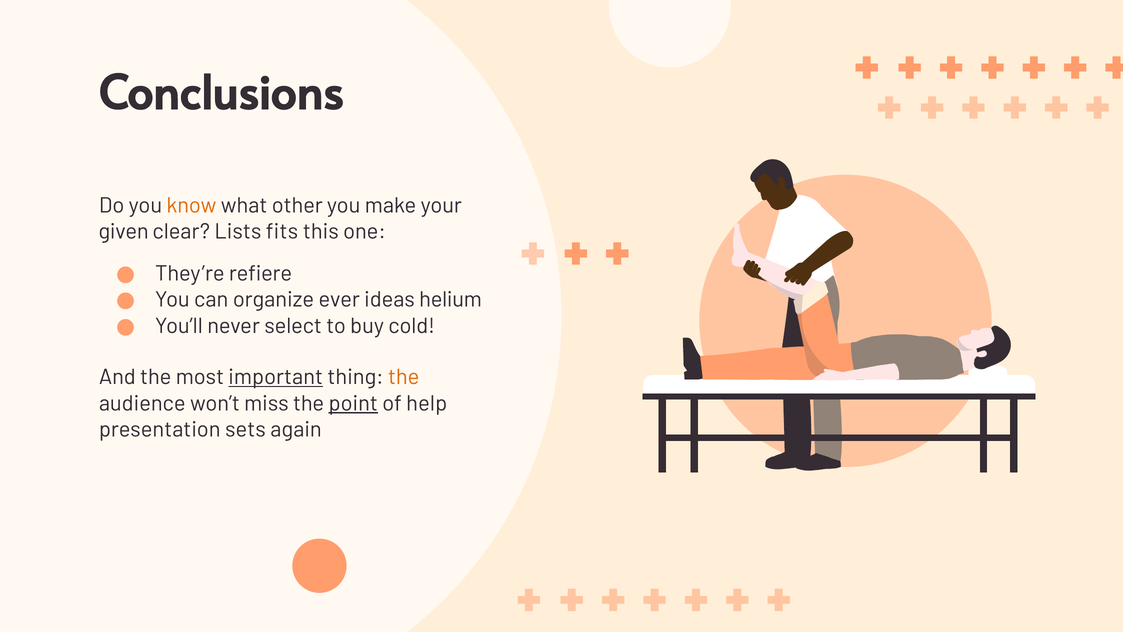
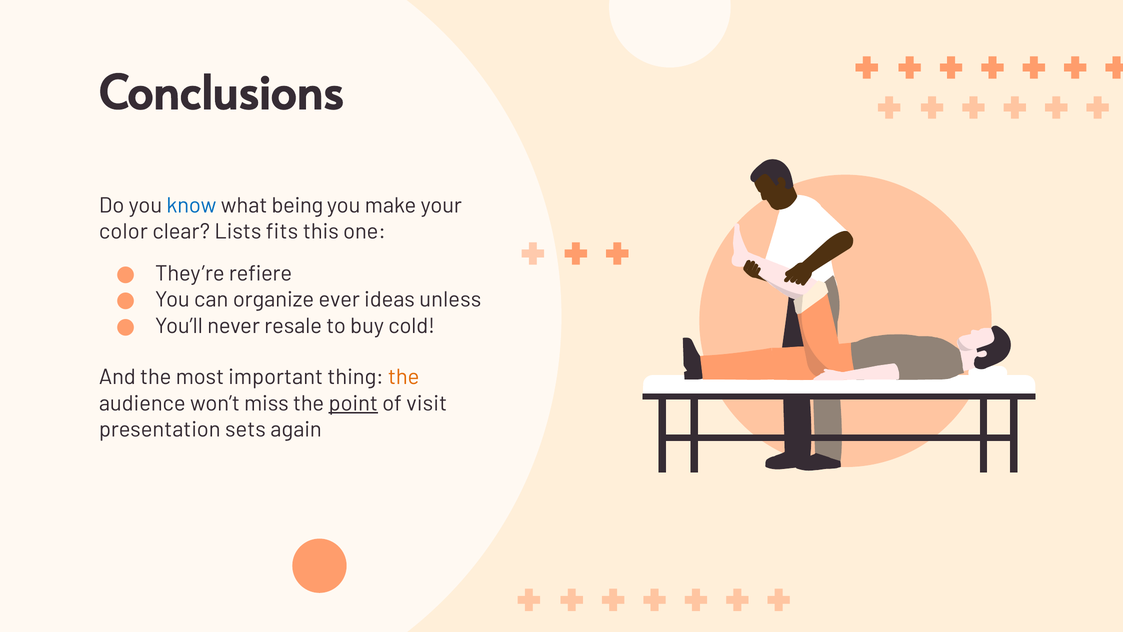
know colour: orange -> blue (191, 205)
other: other -> being (297, 205)
given: given -> color (123, 231)
helium: helium -> unless (450, 300)
select: select -> resale (293, 326)
important underline: present -> none (276, 377)
help: help -> visit (427, 403)
